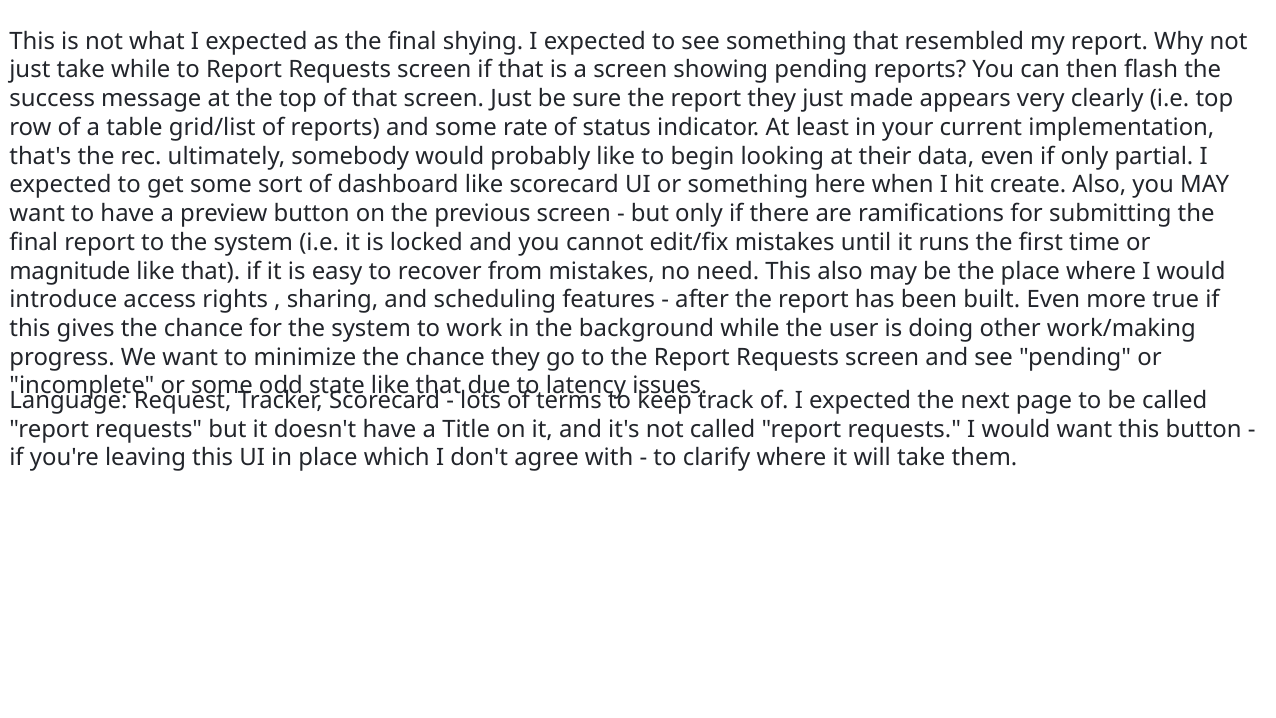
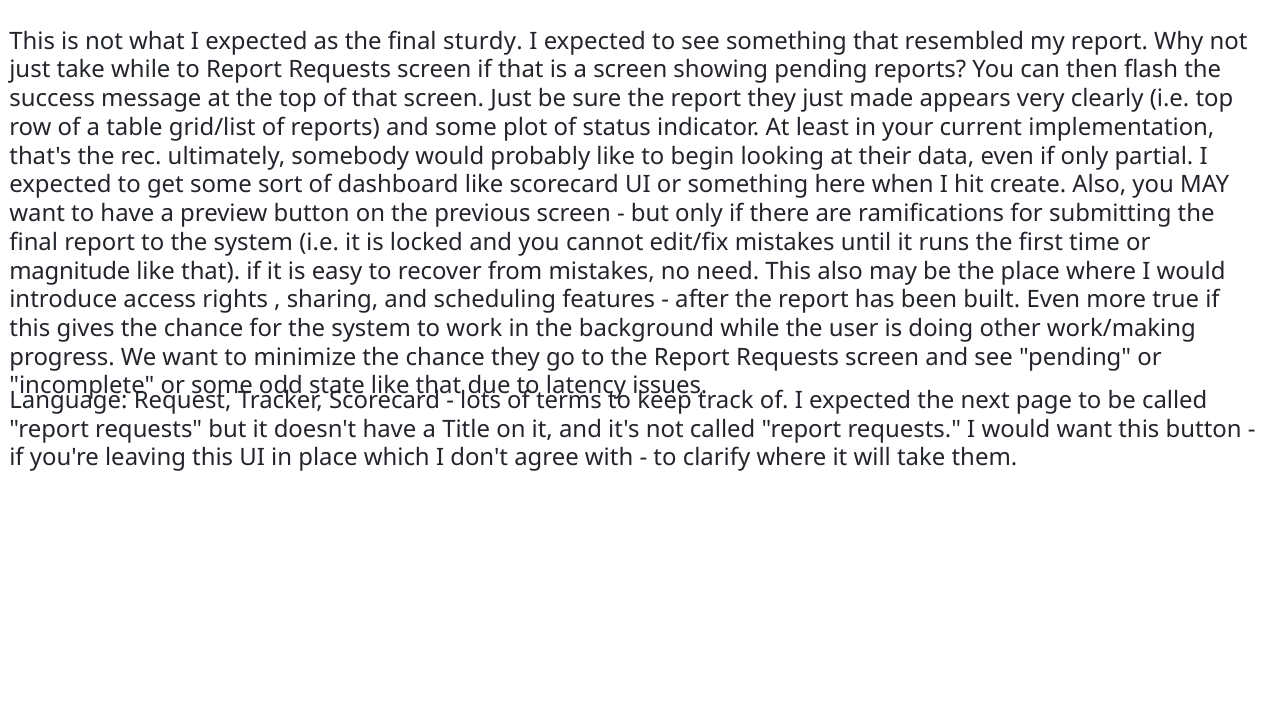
shying: shying -> sturdy (483, 41)
rate: rate -> plot (525, 127)
